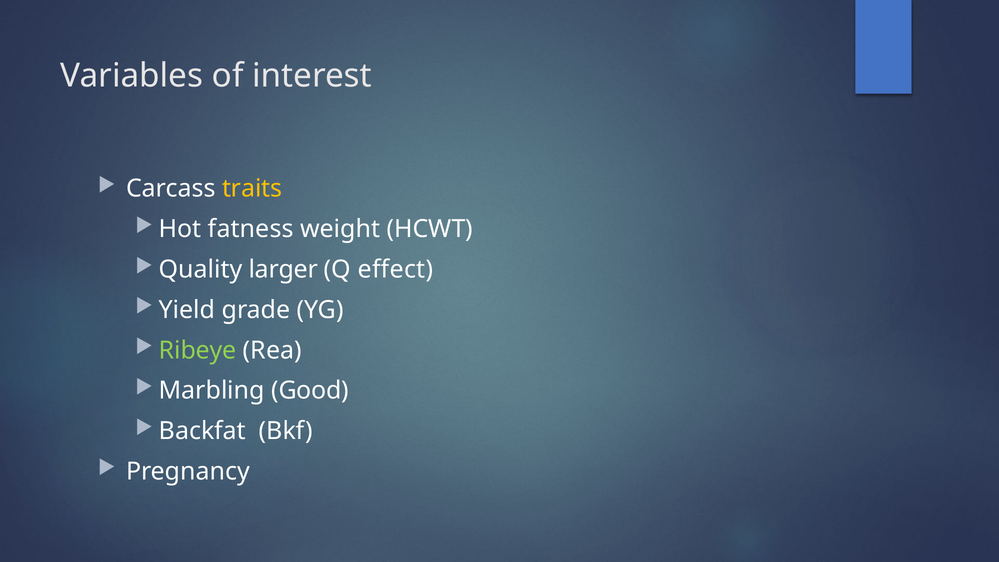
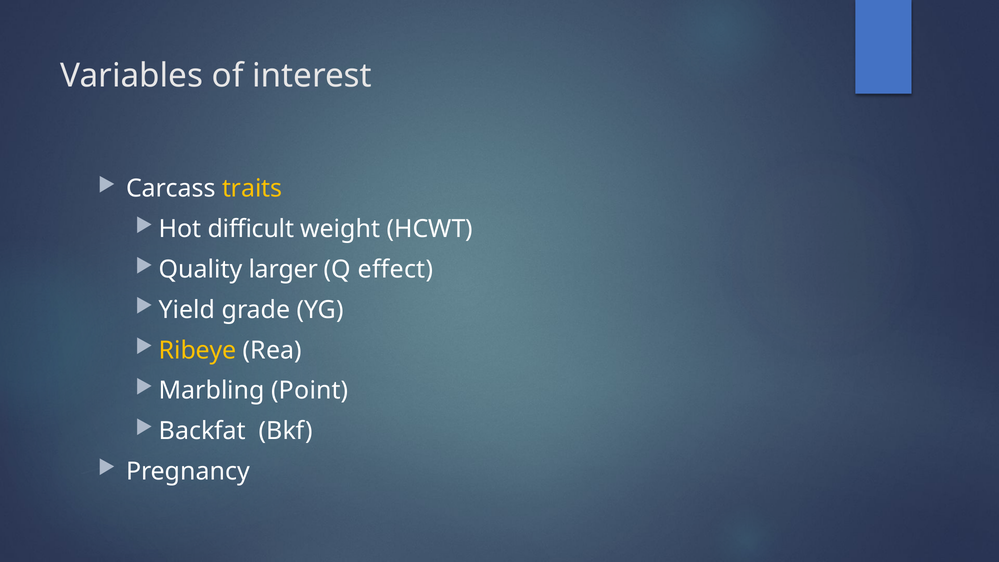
fatness: fatness -> difficult (251, 229)
Ribeye colour: light green -> yellow (198, 350)
Good: Good -> Point (310, 391)
